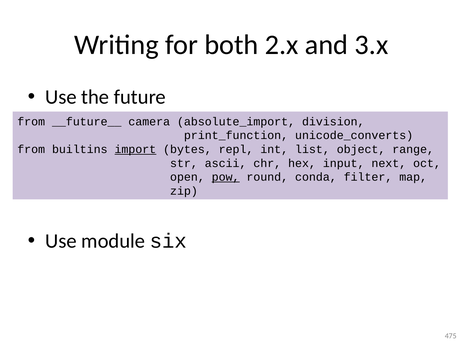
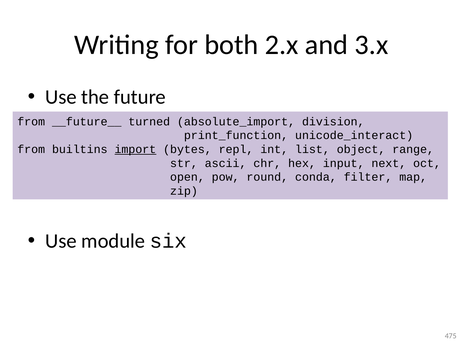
camera: camera -> turned (149, 122)
unicode_converts: unicode_converts -> unicode_interact (354, 136)
pow underline: present -> none (226, 177)
